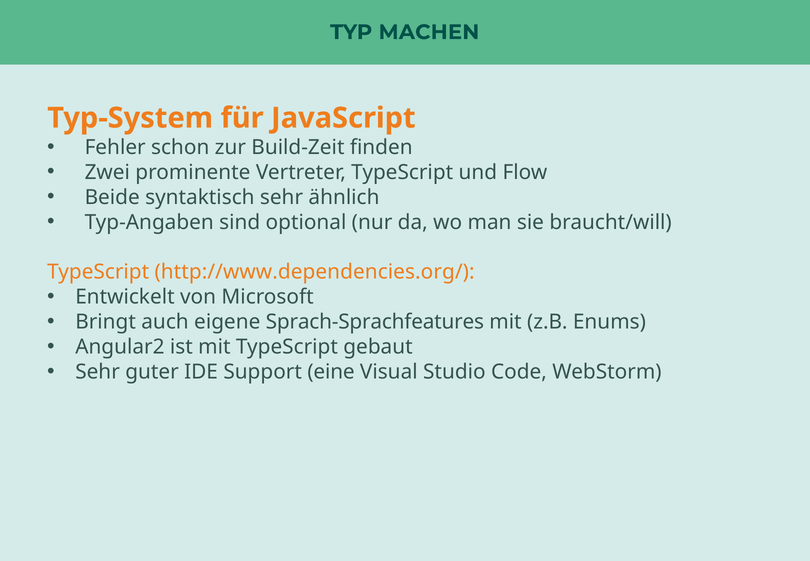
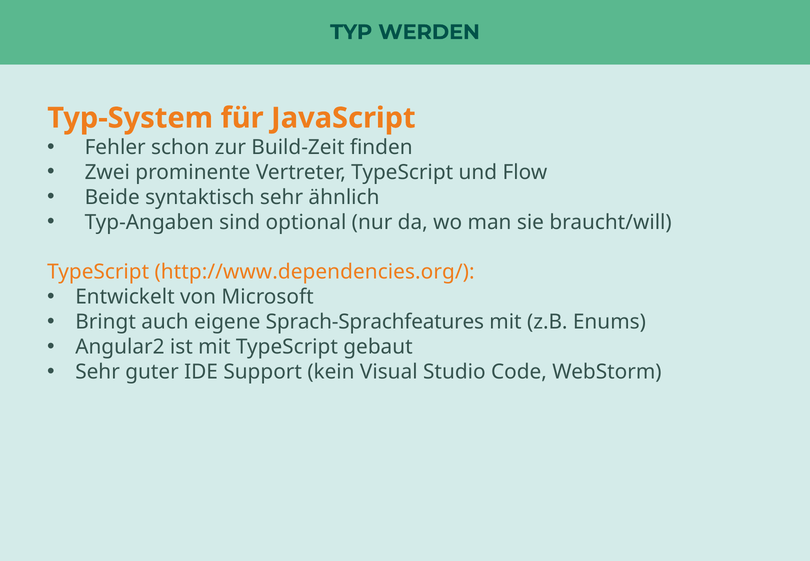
MACHEN: MACHEN -> WERDEN (429, 32)
eine: eine -> kein (331, 372)
